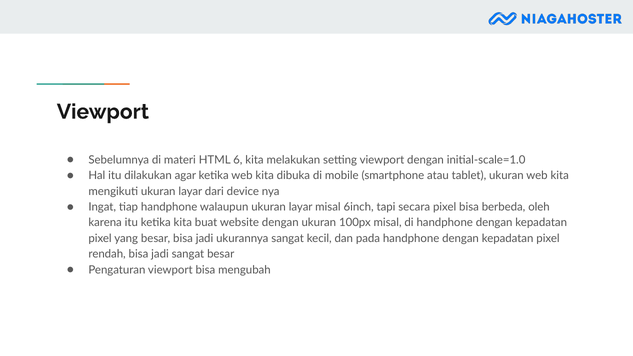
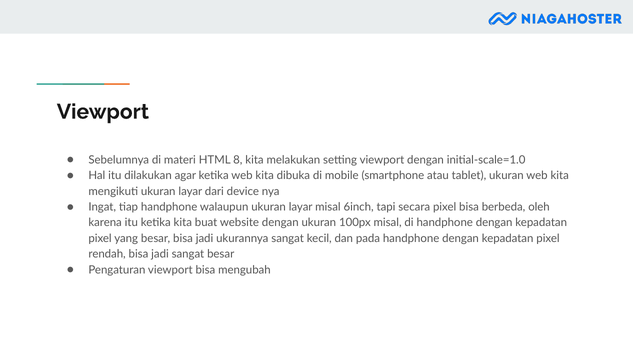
6: 6 -> 8 (238, 160)
